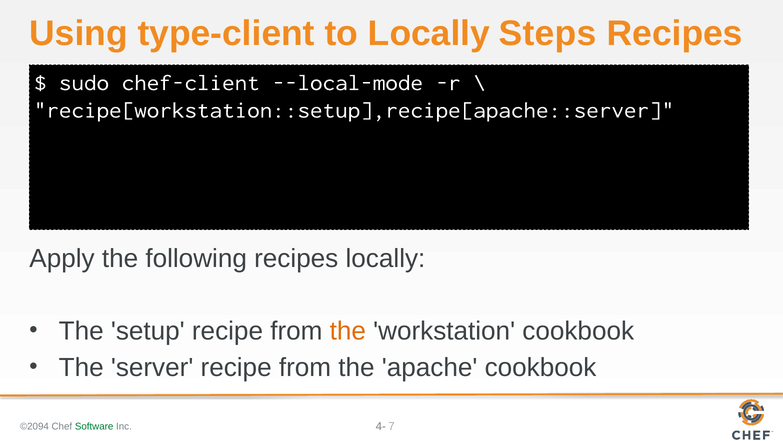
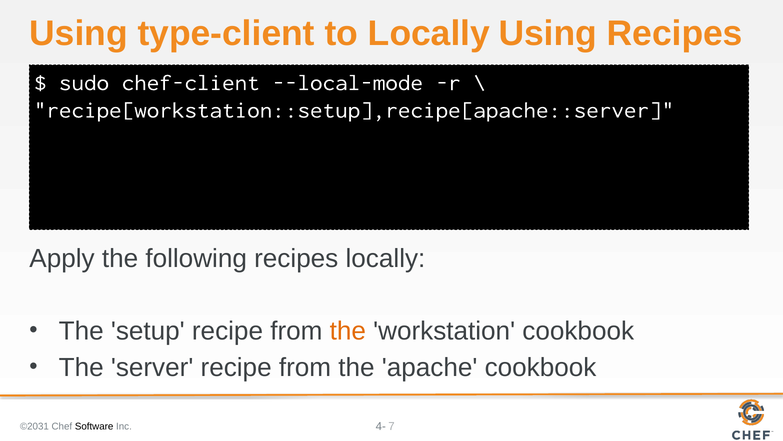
Locally Steps: Steps -> Using (548, 34)
©2094: ©2094 -> ©2031 (34, 426)
Software colour: green -> black (94, 426)
